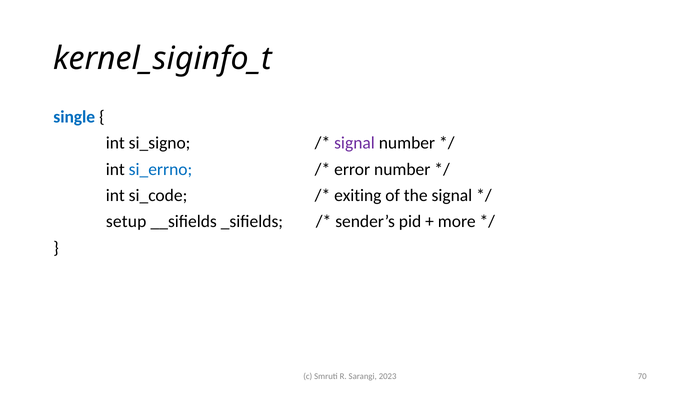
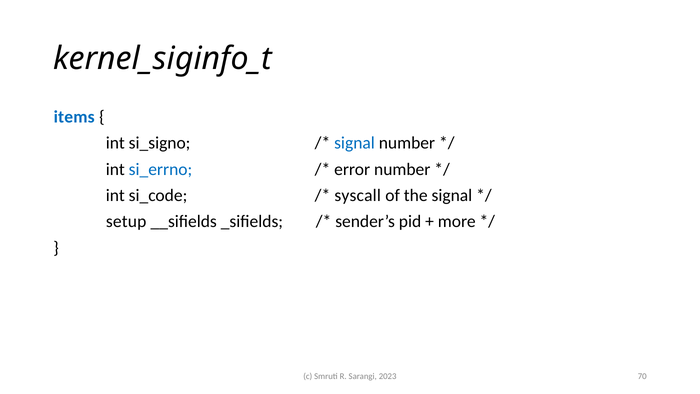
single: single -> items (74, 117)
signal colour: purple -> blue (354, 143)
exiting: exiting -> syscall (358, 195)
